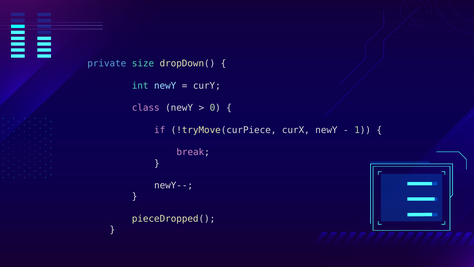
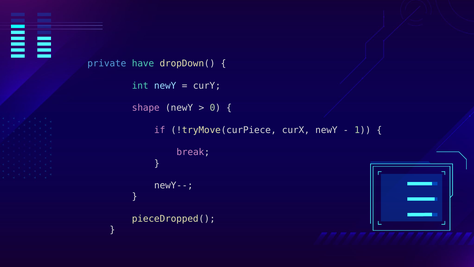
size: size -> have (143, 64)
class: class -> shape (146, 108)
